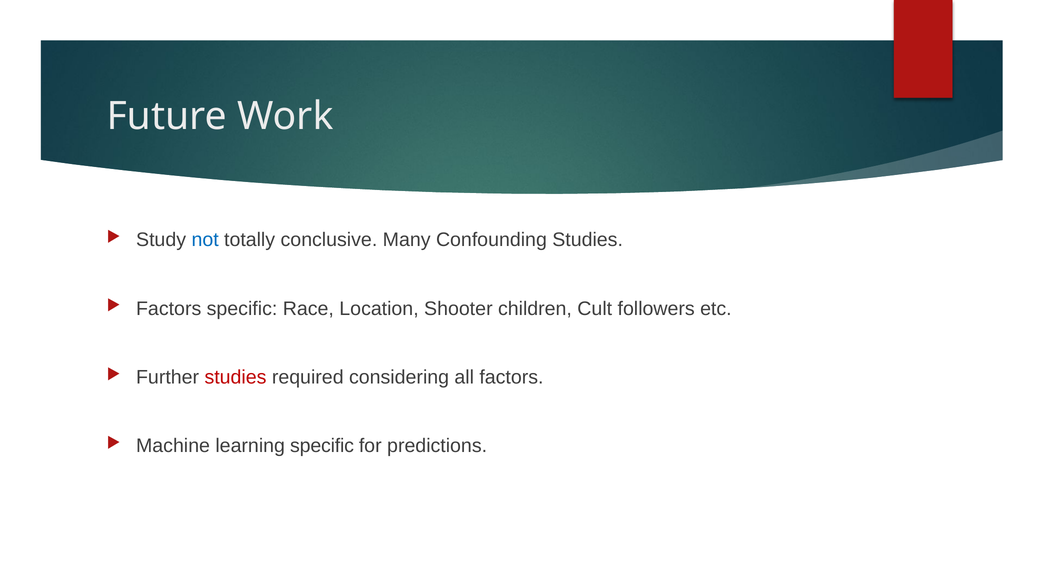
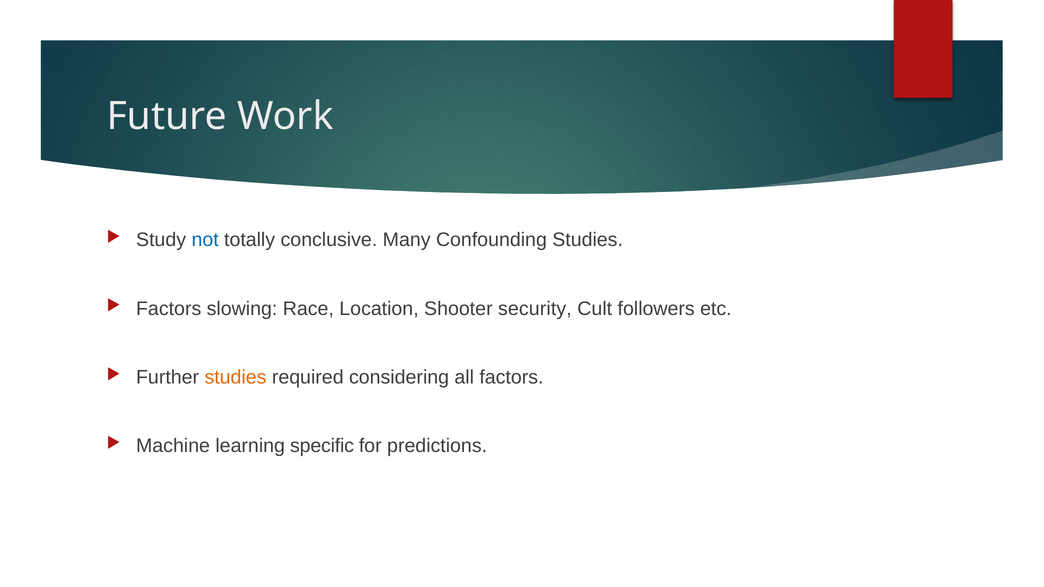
Factors specific: specific -> slowing (242, 309)
children: children -> security (535, 309)
studies colour: red -> orange (236, 377)
